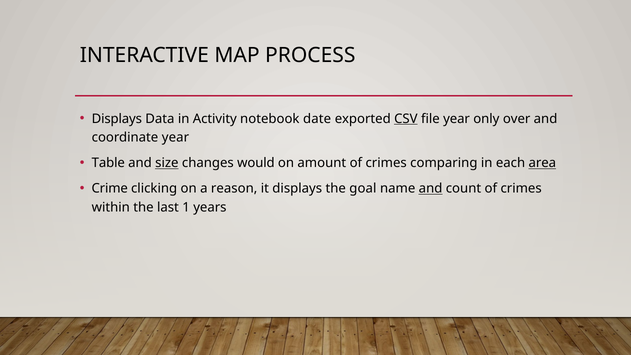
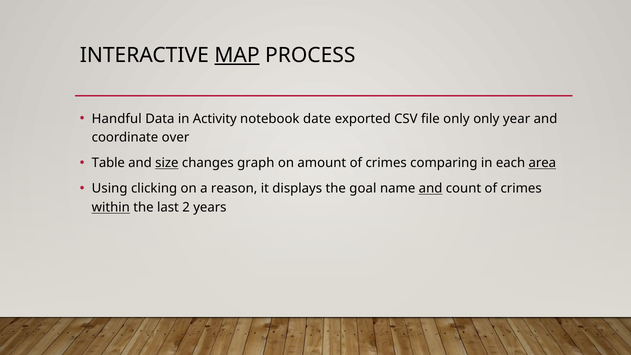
MAP underline: none -> present (237, 55)
Displays: Displays -> Handful (117, 119)
CSV underline: present -> none (406, 119)
file year: year -> only (456, 119)
over: over -> year (517, 119)
coordinate year: year -> over (176, 138)
would: would -> graph (256, 163)
Crime: Crime -> Using (110, 189)
within underline: none -> present (111, 208)
1: 1 -> 2 (186, 208)
